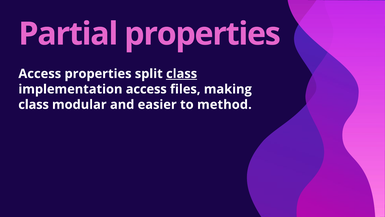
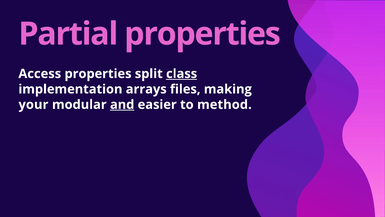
implementation access: access -> arrays (146, 89)
class: class -> your (33, 104)
and underline: none -> present (122, 104)
